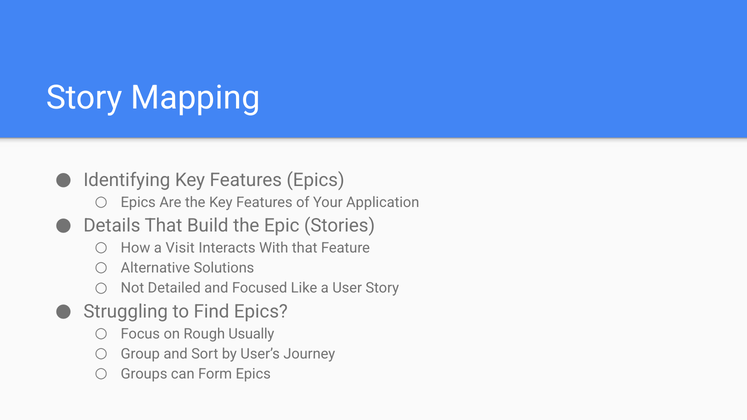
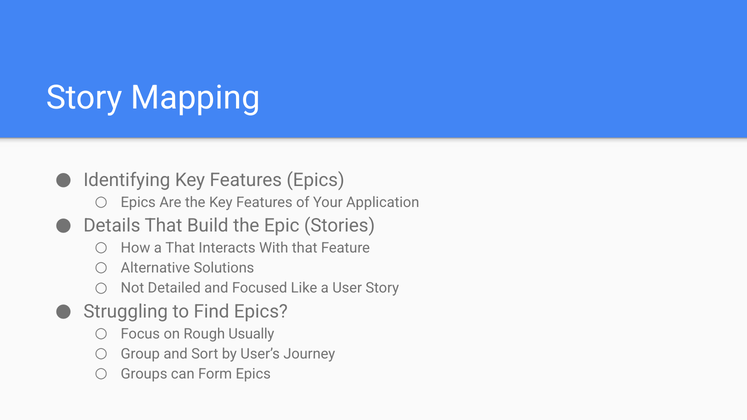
a Visit: Visit -> That (180, 248)
